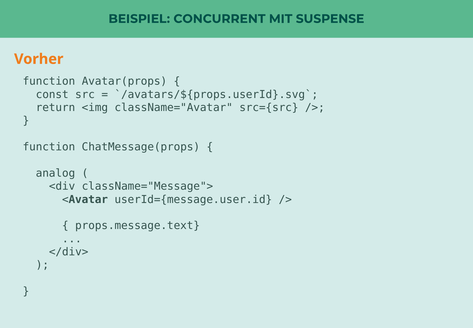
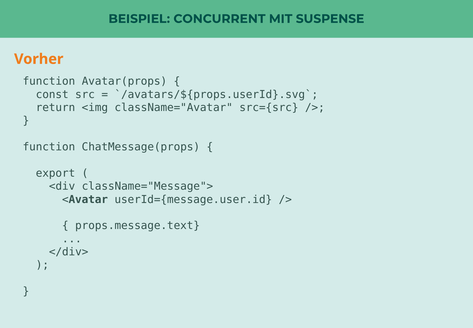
analog: analog -> export (55, 173)
